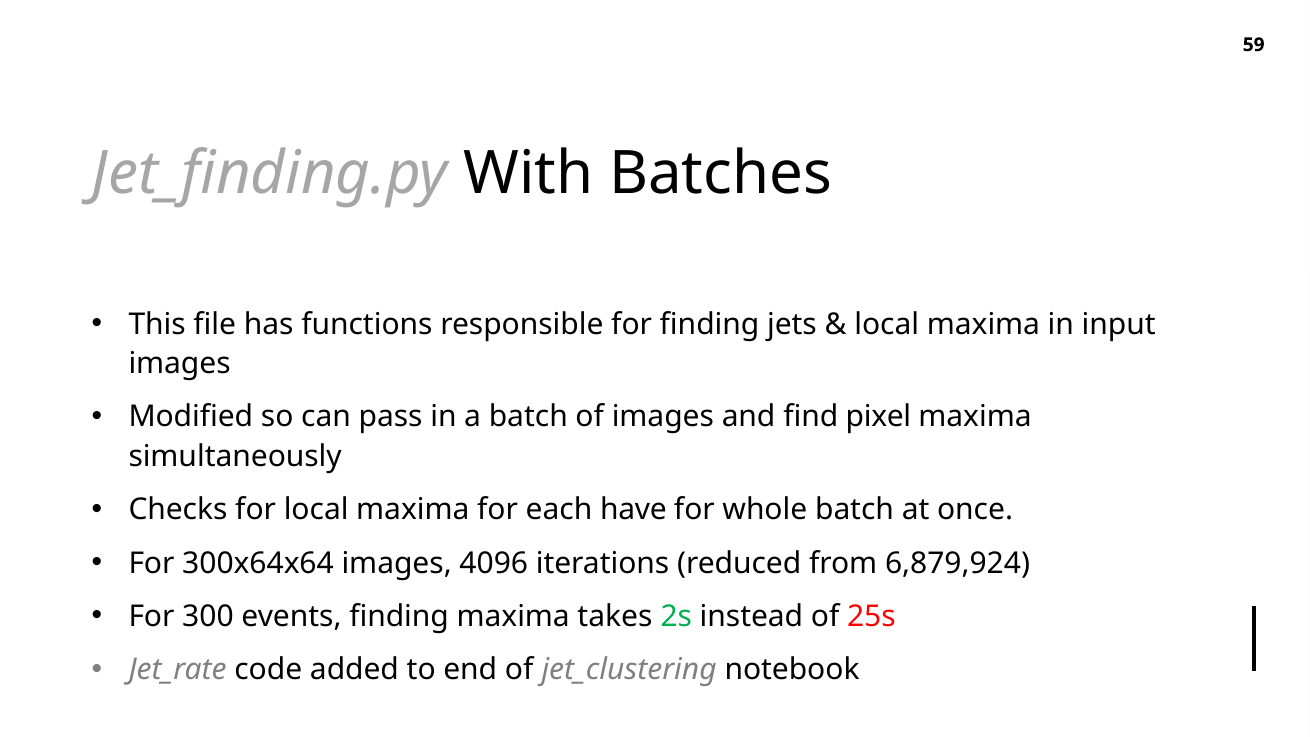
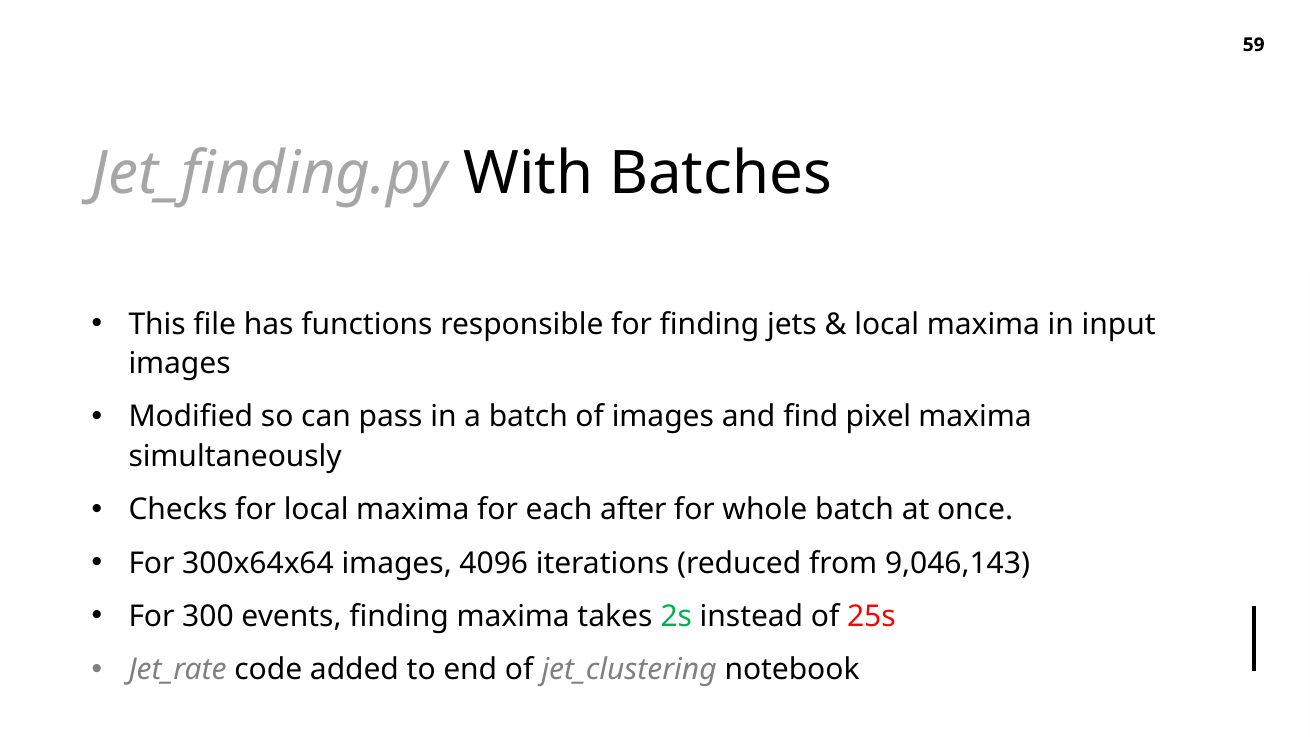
have: have -> after (633, 510)
6,879,924: 6,879,924 -> 9,046,143 (958, 563)
